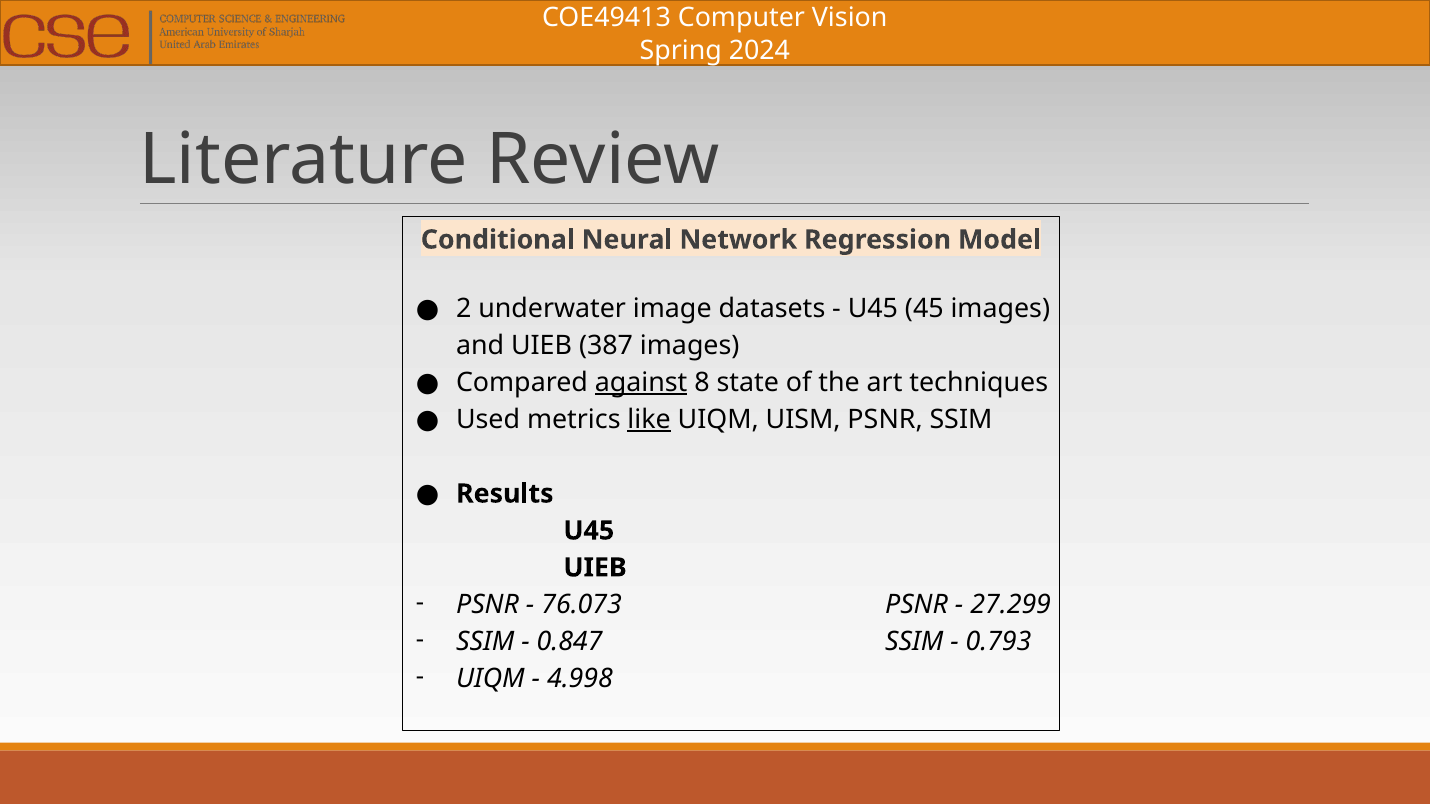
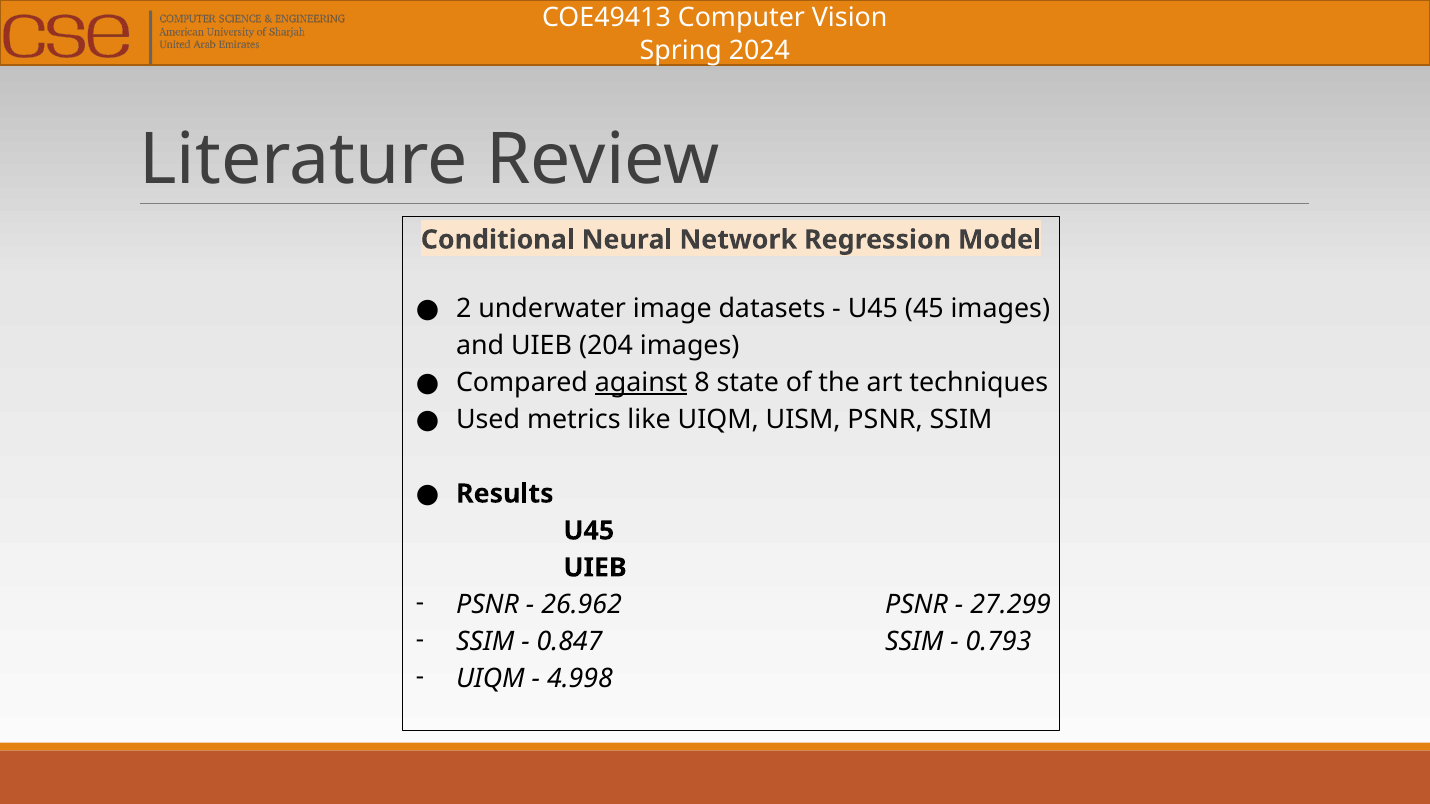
387: 387 -> 204 (606, 346)
like underline: present -> none (649, 420)
76.073: 76.073 -> 26.962 (582, 605)
